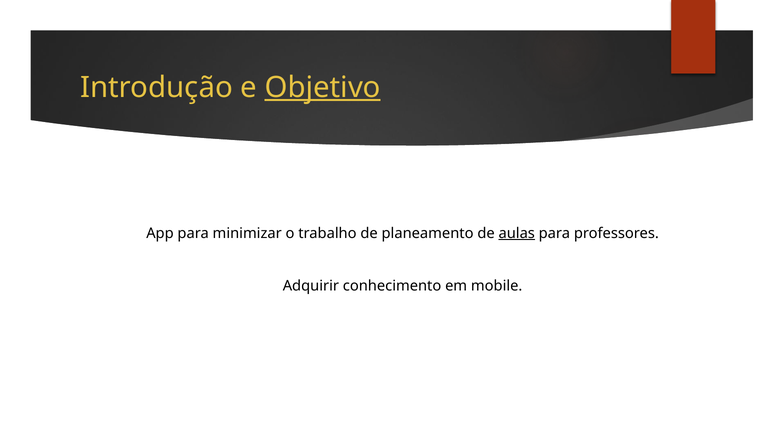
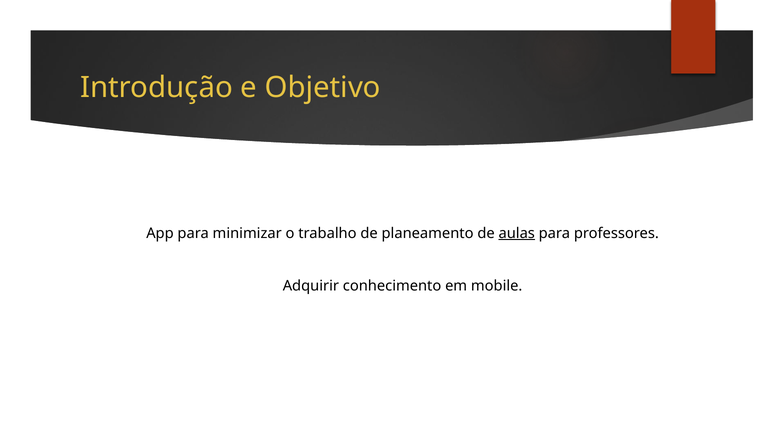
Objetivo underline: present -> none (323, 87)
